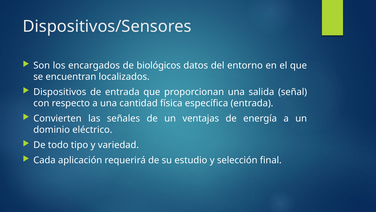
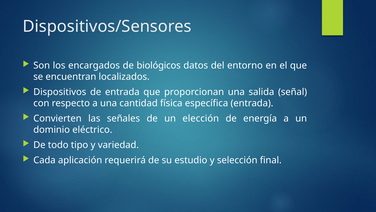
ventajas: ventajas -> elección (201, 118)
